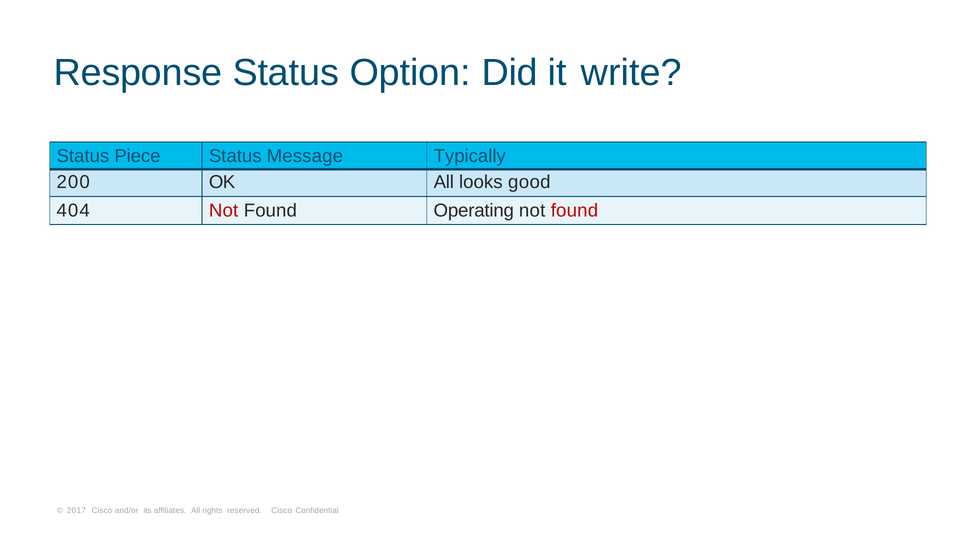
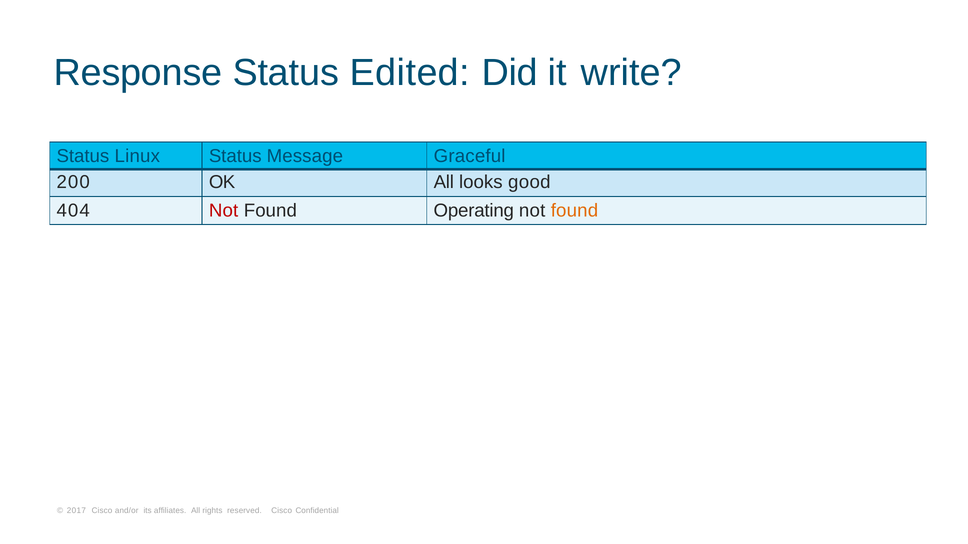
Option: Option -> Edited (410, 73)
Piece: Piece -> Linux (137, 156)
Typically: Typically -> Graceful (470, 156)
found colour: red -> orange (574, 211)
